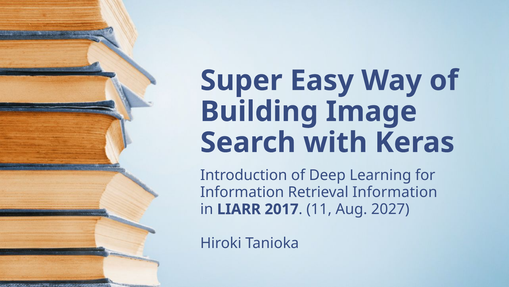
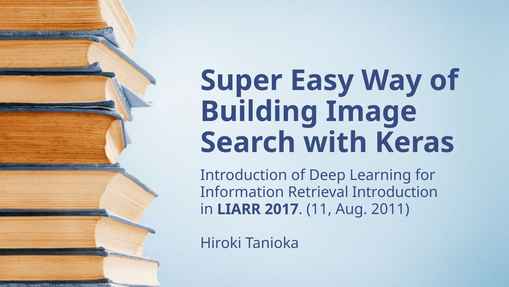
Retrieval Information: Information -> Introduction (395, 192)
2027: 2027 -> 2011 (390, 209)
